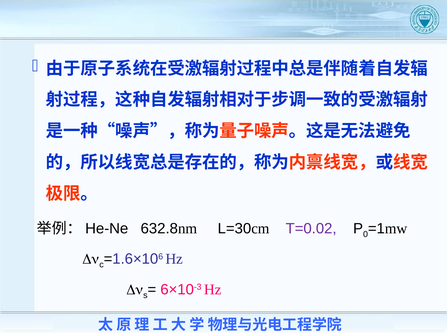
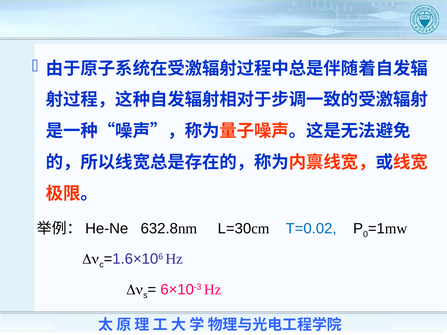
T=0.02 colour: purple -> blue (311, 229)
